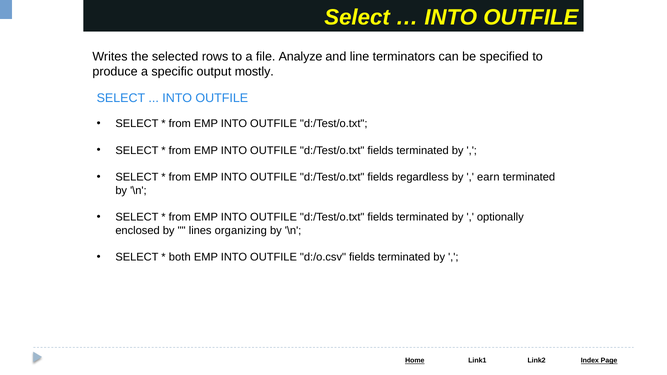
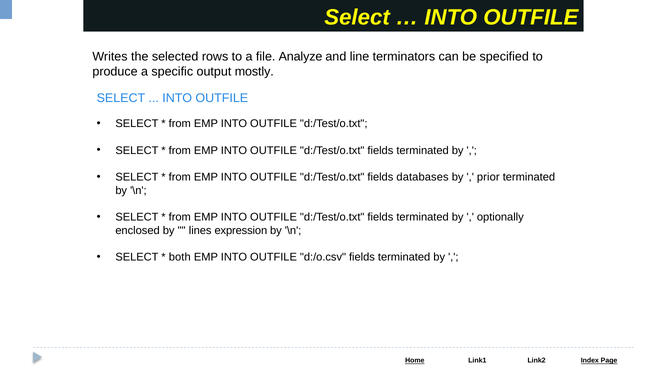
regardless: regardless -> databases (423, 177)
earn: earn -> prior (488, 177)
organizing: organizing -> expression (241, 230)
